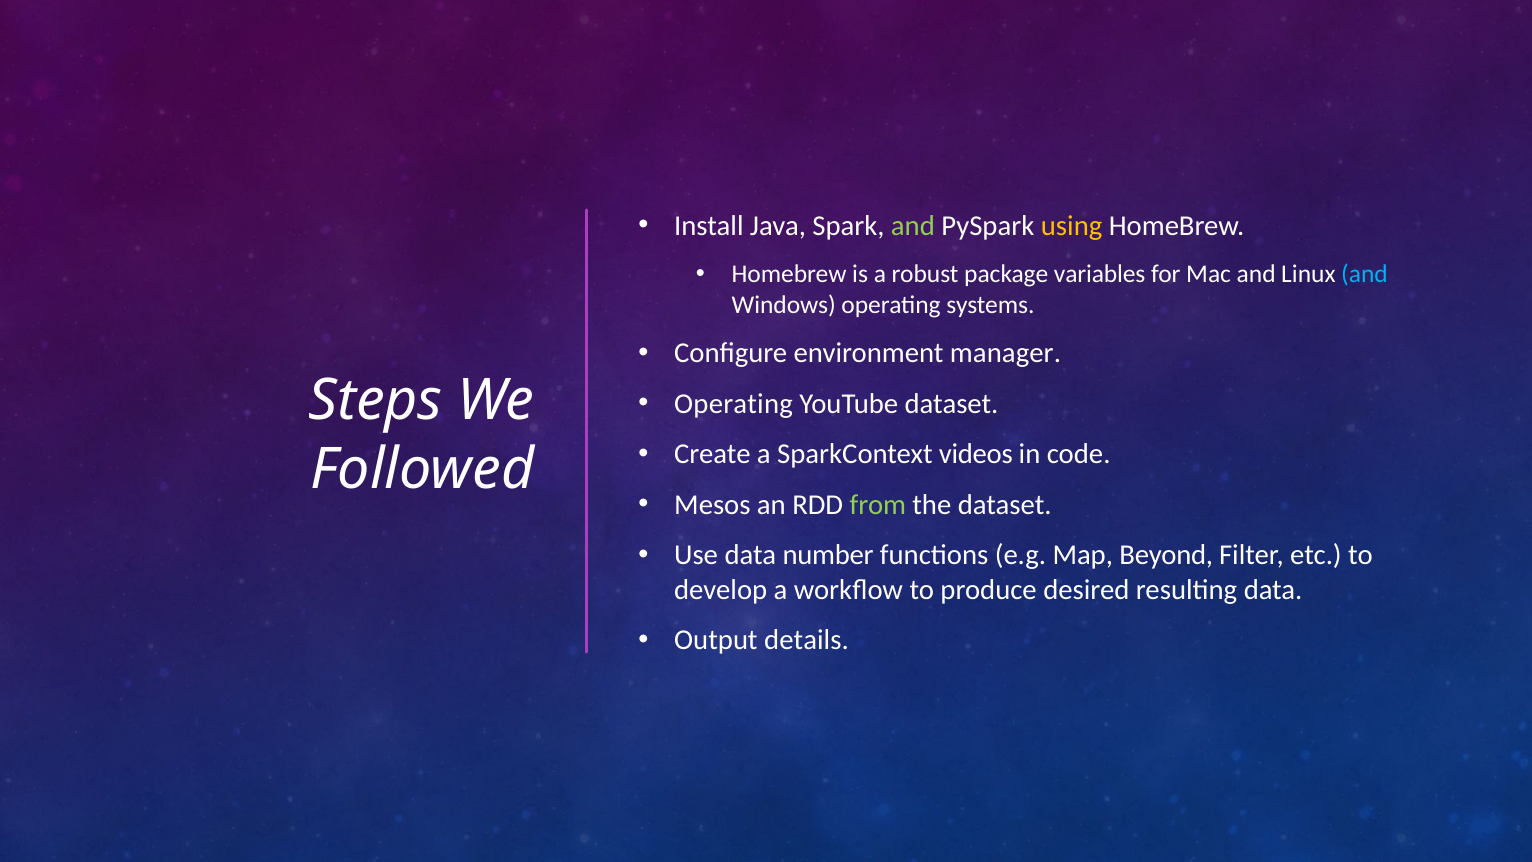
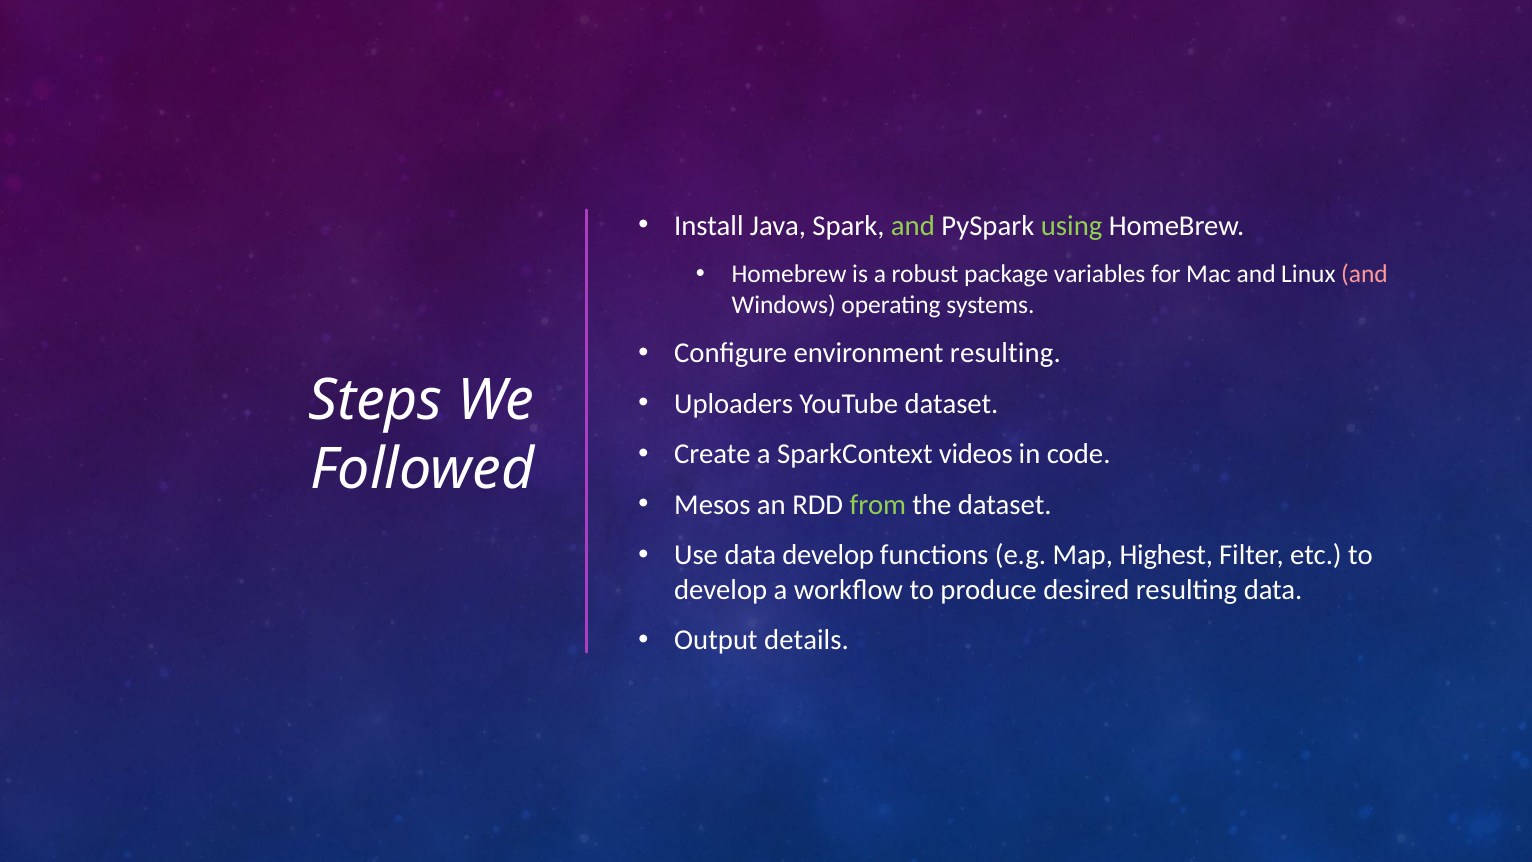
using colour: yellow -> light green (1072, 226)
and colour: light blue -> pink (1365, 274)
environment manager: manager -> resulting (1005, 353)
Operating: Operating -> Uploaders (734, 404)
data number: number -> develop (828, 555)
Beyond: Beyond -> Highest (1166, 555)
